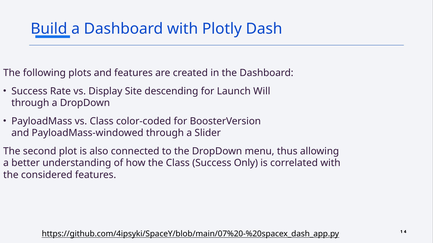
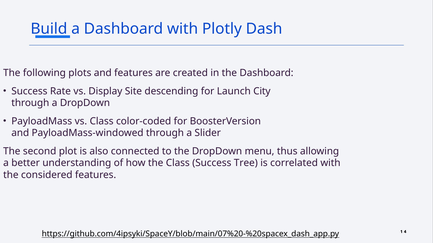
Will: Will -> City (262, 91)
Only: Only -> Tree (246, 163)
